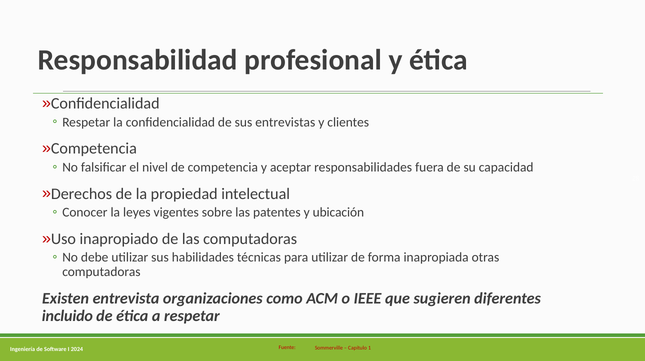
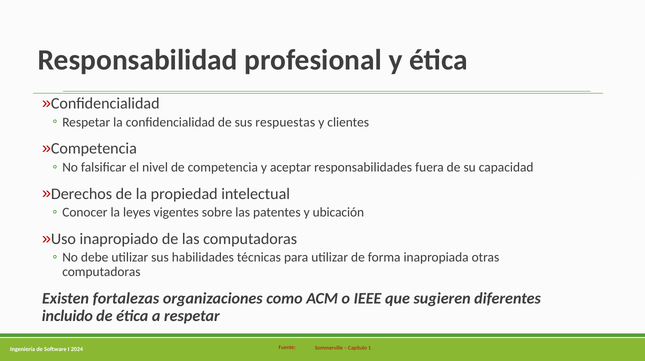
entrevistas: entrevistas -> respuestas (285, 122)
entrevista: entrevista -> fortalezas (126, 299)
